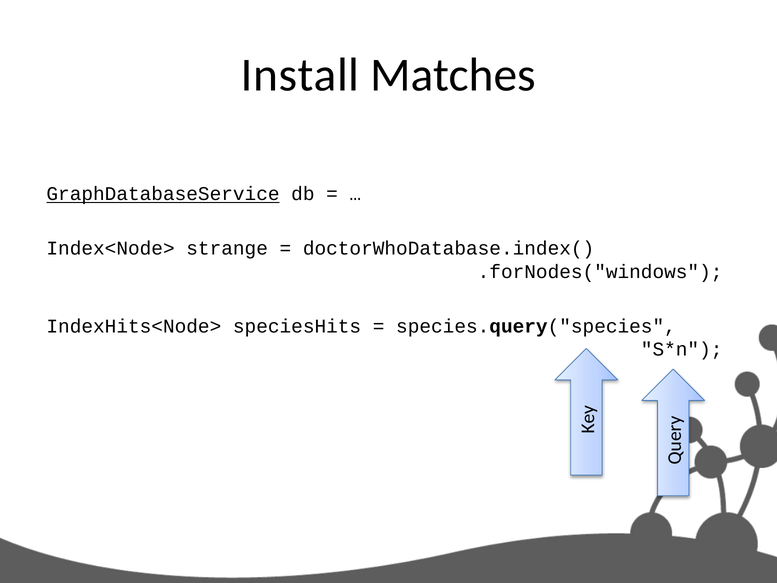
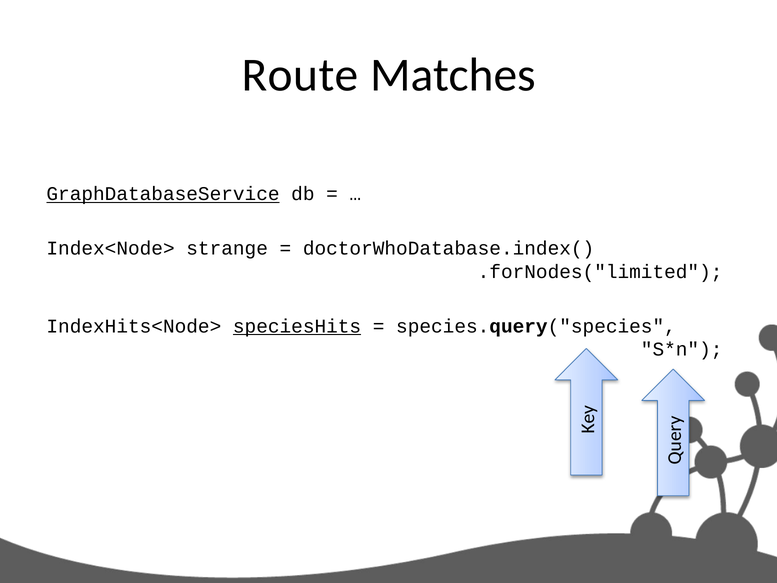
Install: Install -> Route (300, 75)
.forNodes("windows: .forNodes("windows -> .forNodes("limited (600, 272)
speciesHits underline: none -> present (297, 326)
